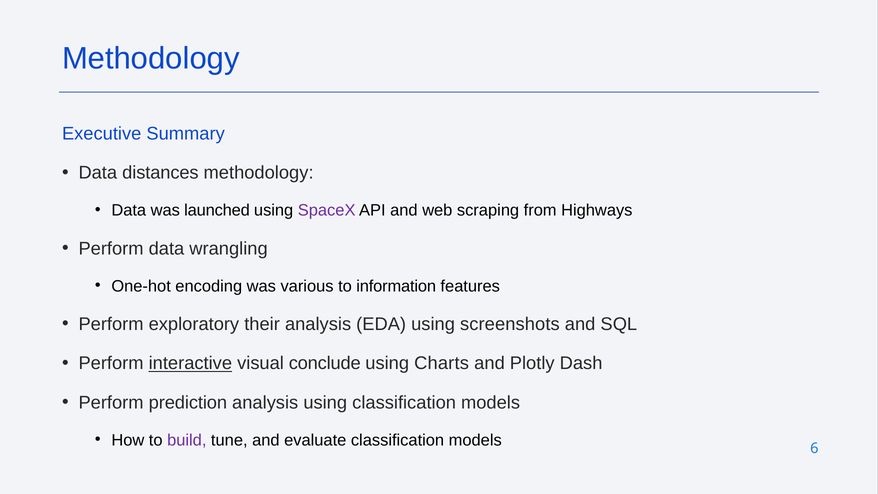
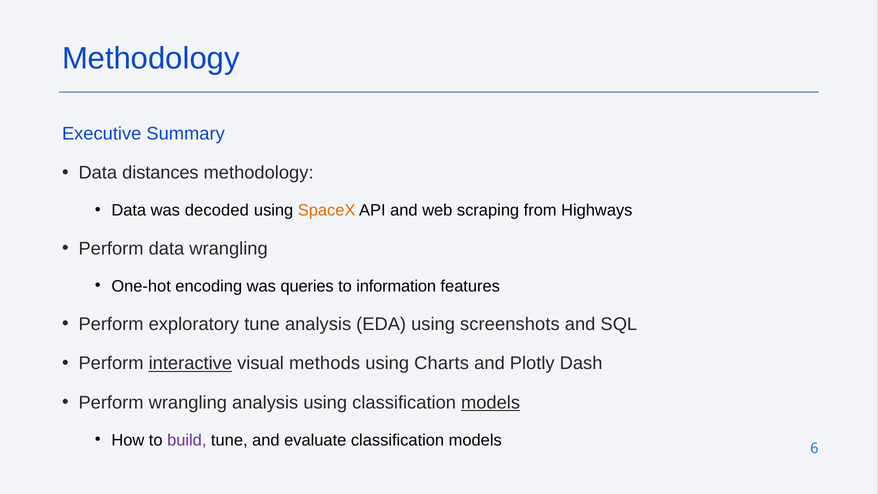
launched: launched -> decoded (217, 210)
SpaceX colour: purple -> orange (327, 210)
various: various -> queries (307, 286)
exploratory their: their -> tune (262, 324)
conclude: conclude -> methods (325, 363)
Perform prediction: prediction -> wrangling (188, 402)
models underline: none -> present (491, 402)
